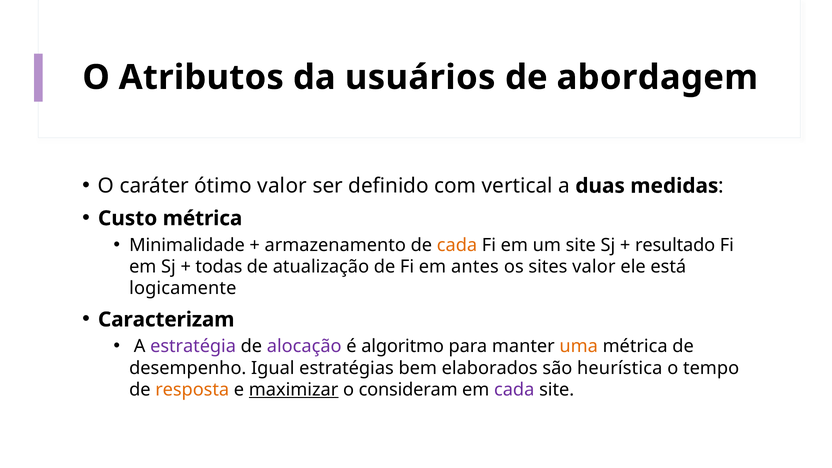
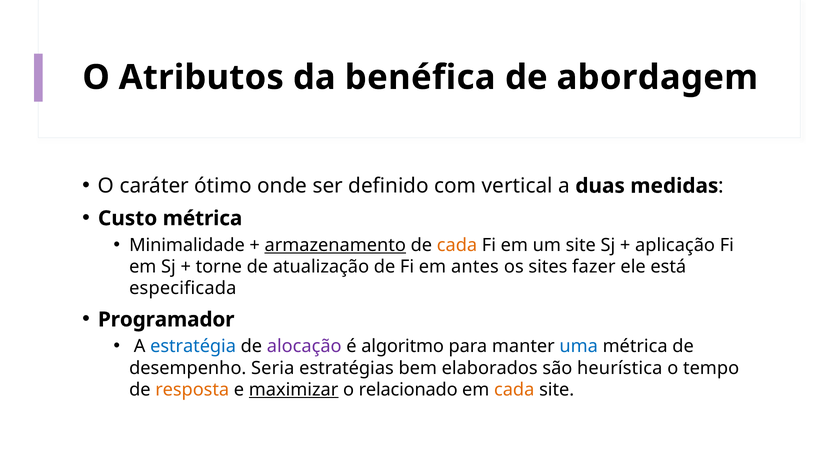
usuários: usuários -> benéfica (420, 77)
ótimo valor: valor -> onde (282, 186)
armazenamento underline: none -> present (335, 245)
resultado: resultado -> aplicação (675, 245)
todas: todas -> torne (219, 267)
sites valor: valor -> fazer (594, 267)
logicamente: logicamente -> especificada (183, 288)
Caracterizam: Caracterizam -> Programador (166, 320)
estratégia colour: purple -> blue (193, 346)
uma colour: orange -> blue (579, 346)
Igual: Igual -> Seria (273, 368)
consideram: consideram -> relacionado (408, 390)
cada colour: purple -> orange (514, 390)
